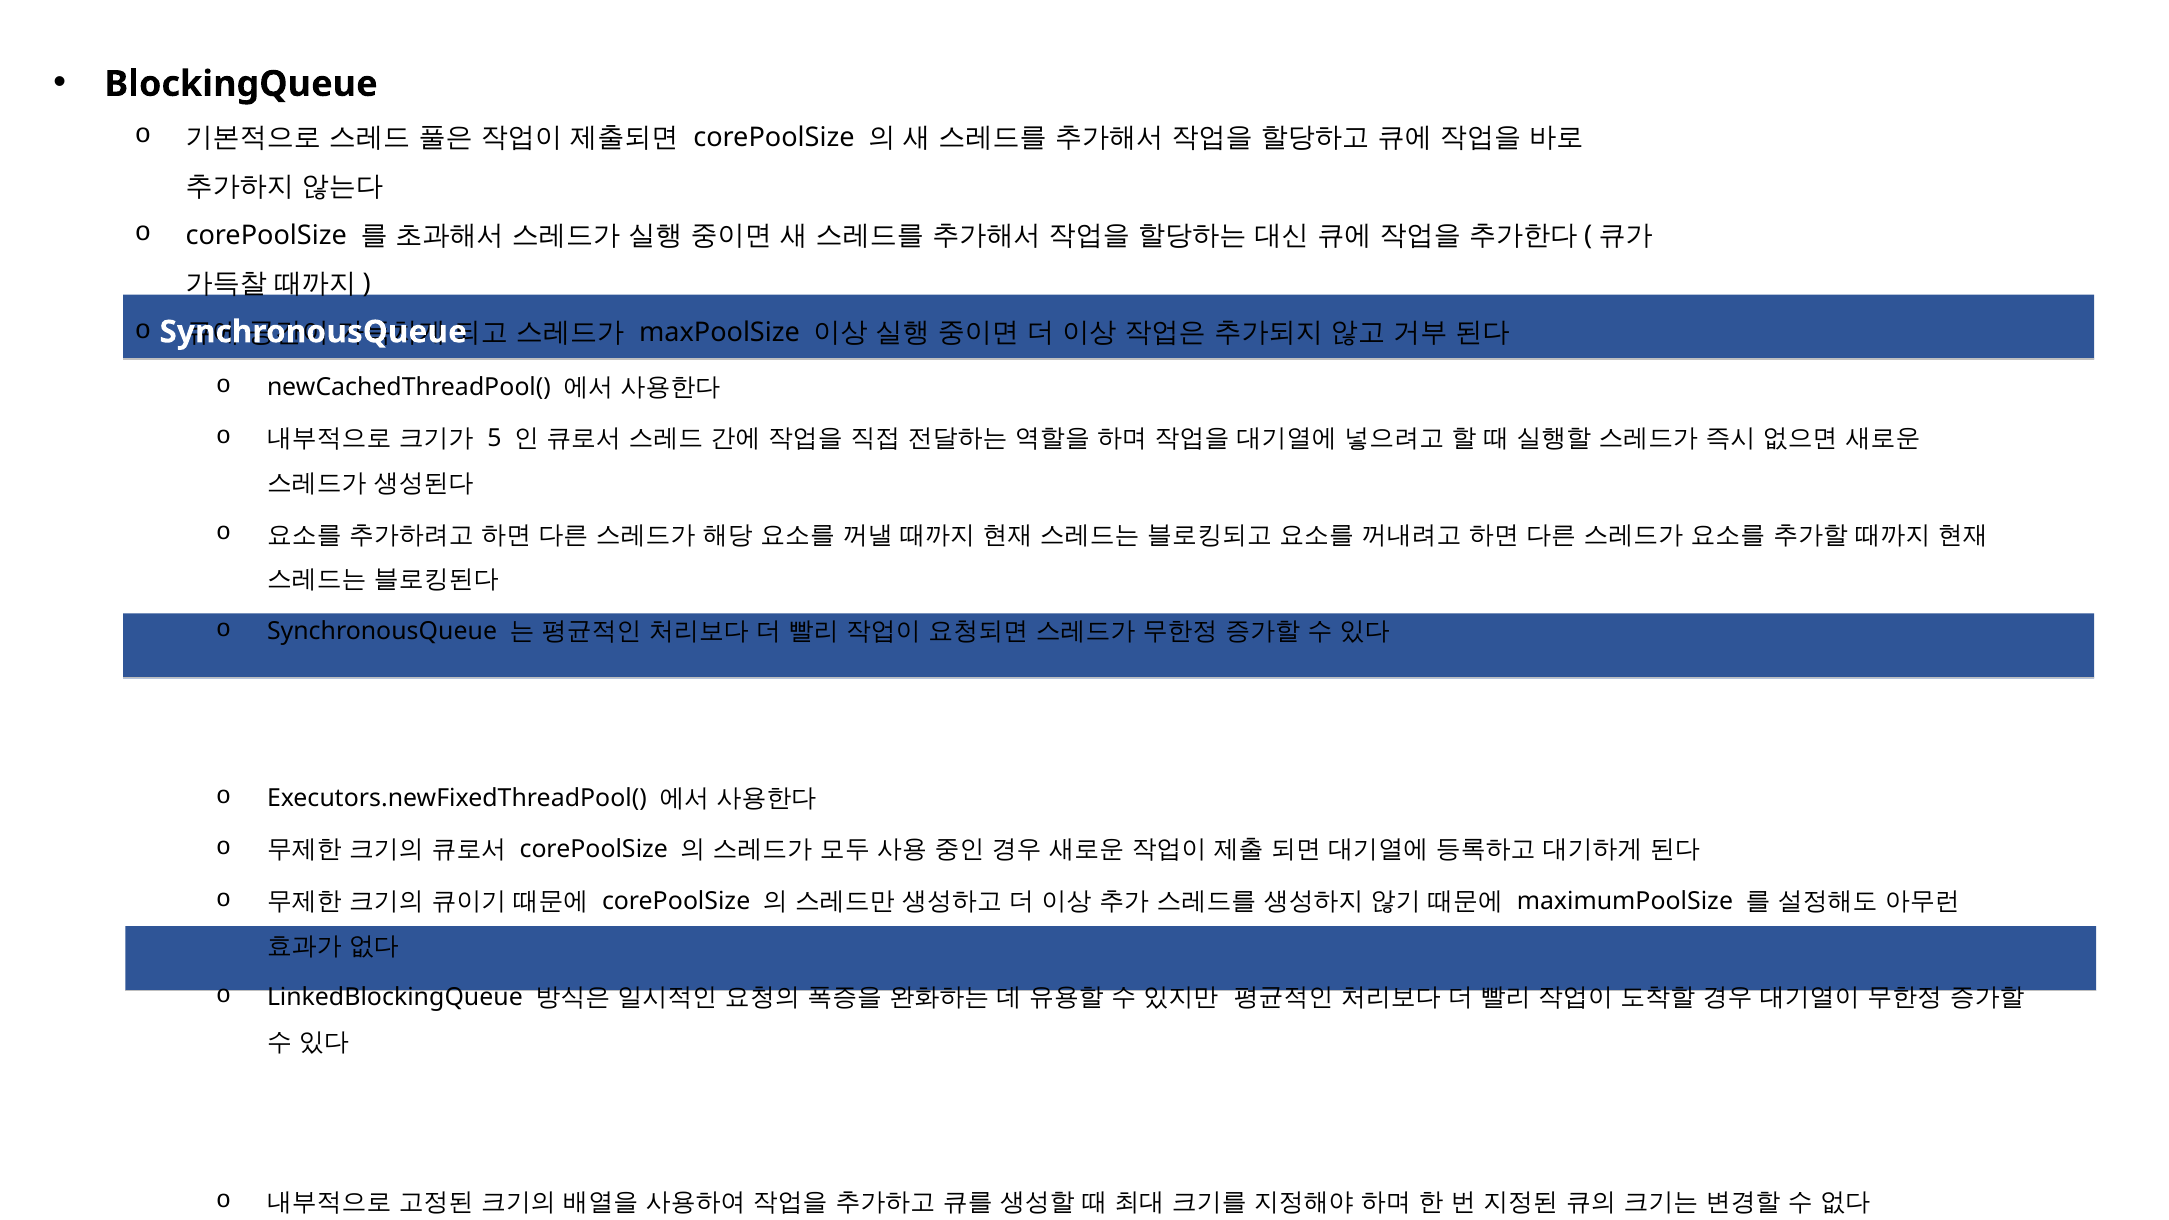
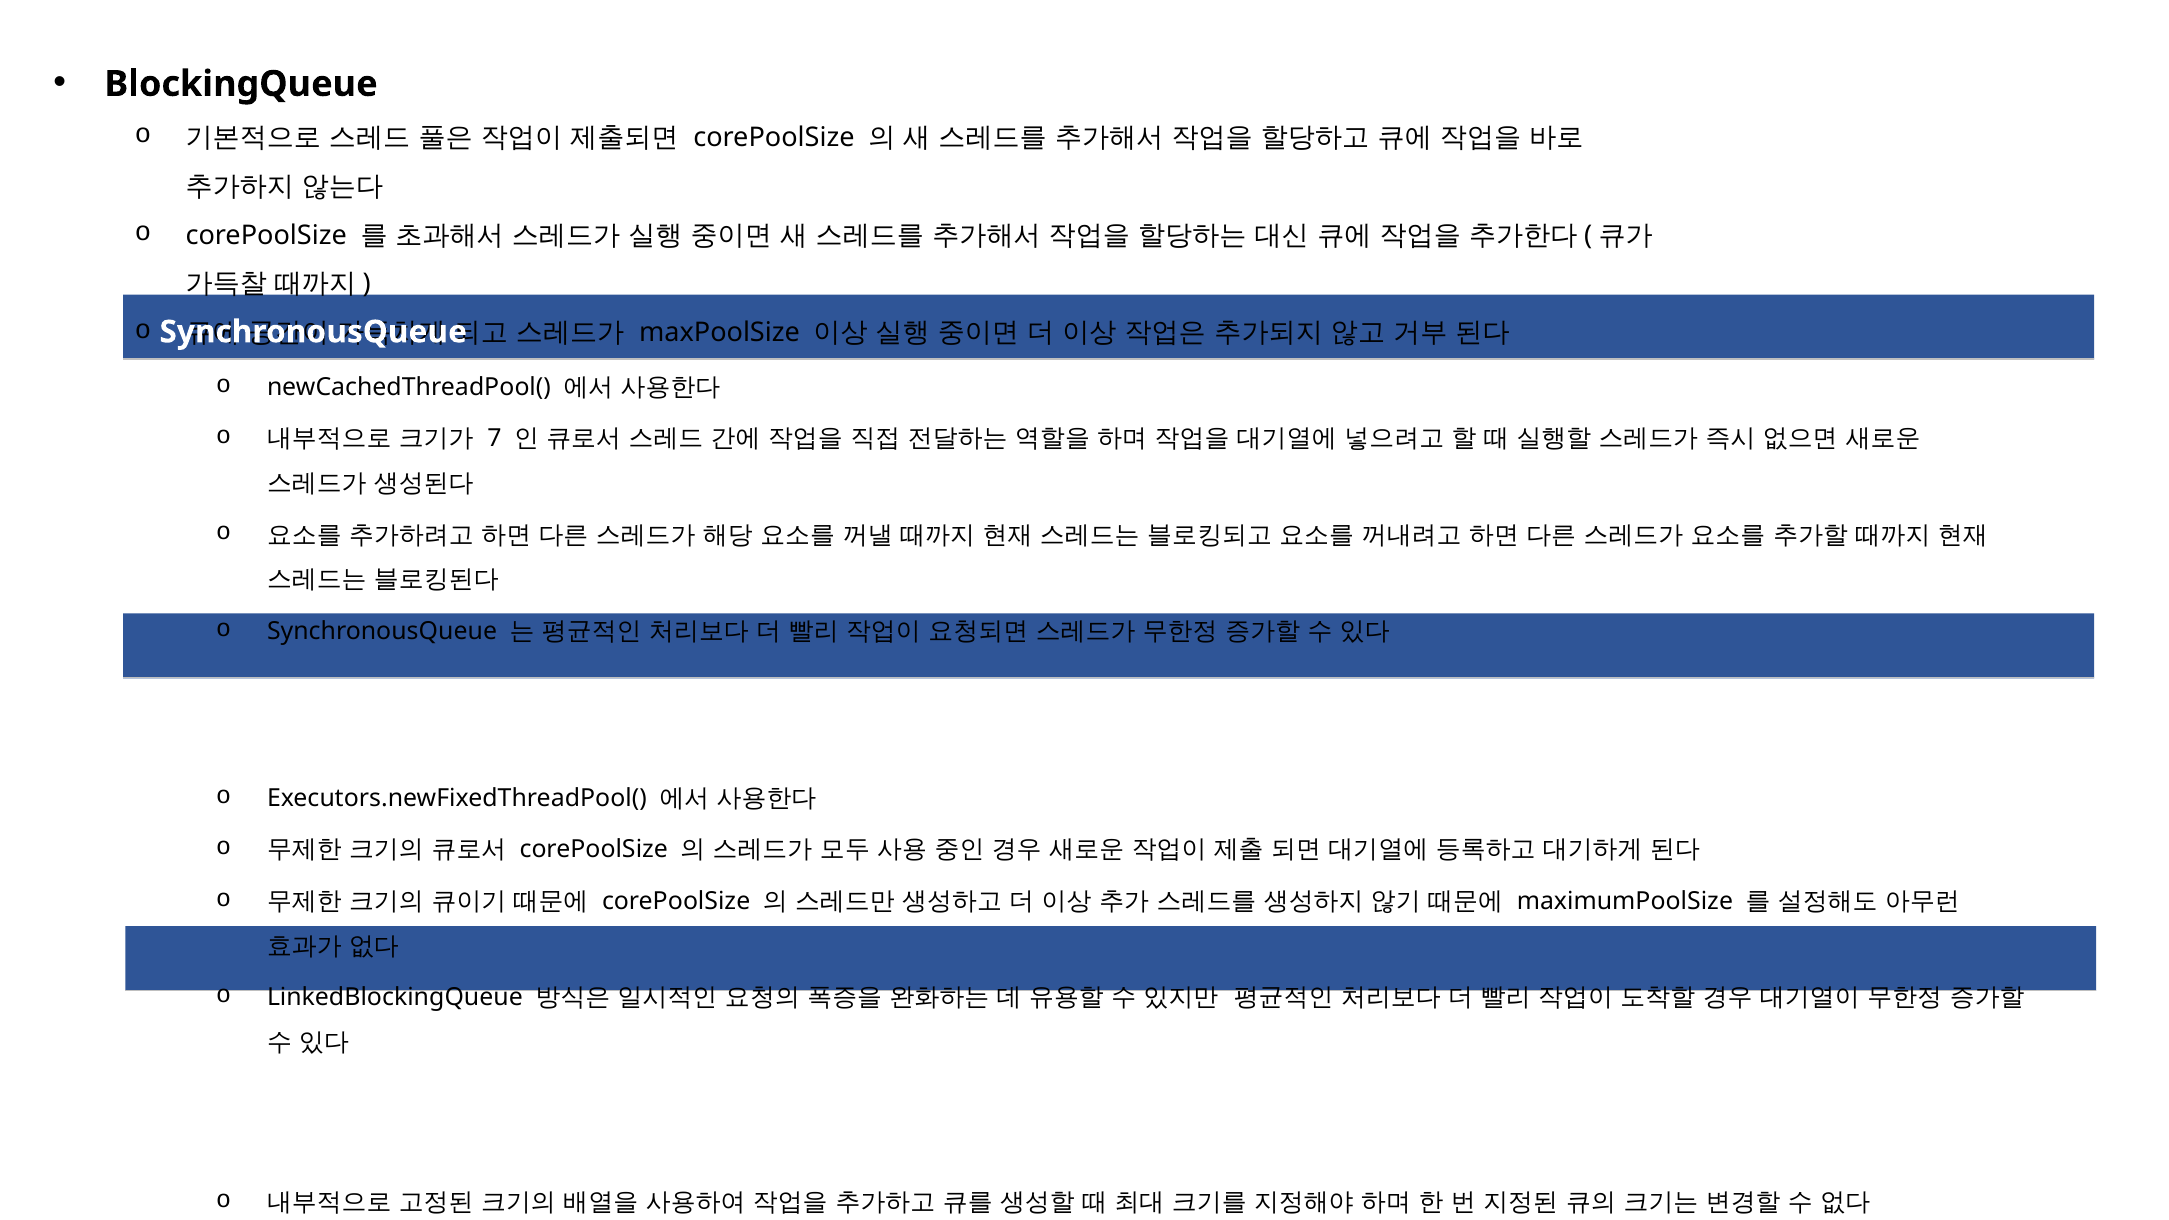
5: 5 -> 7 (495, 439)
